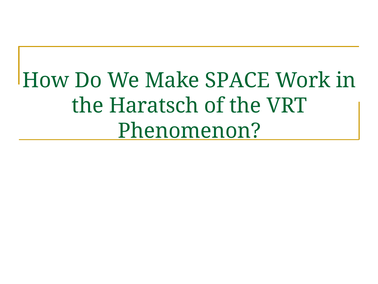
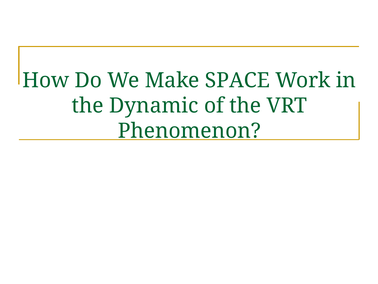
Haratsch: Haratsch -> Dynamic (154, 106)
